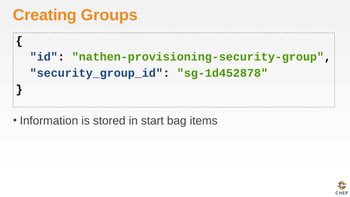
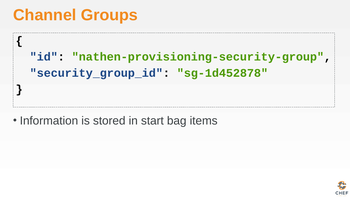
Creating: Creating -> Channel (45, 15)
